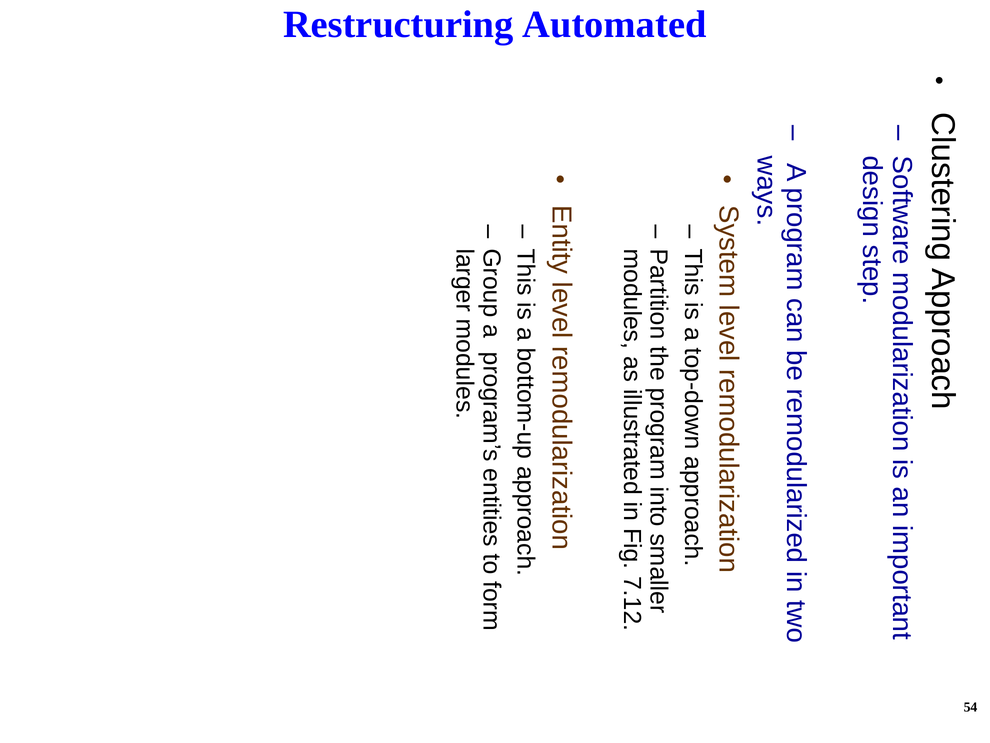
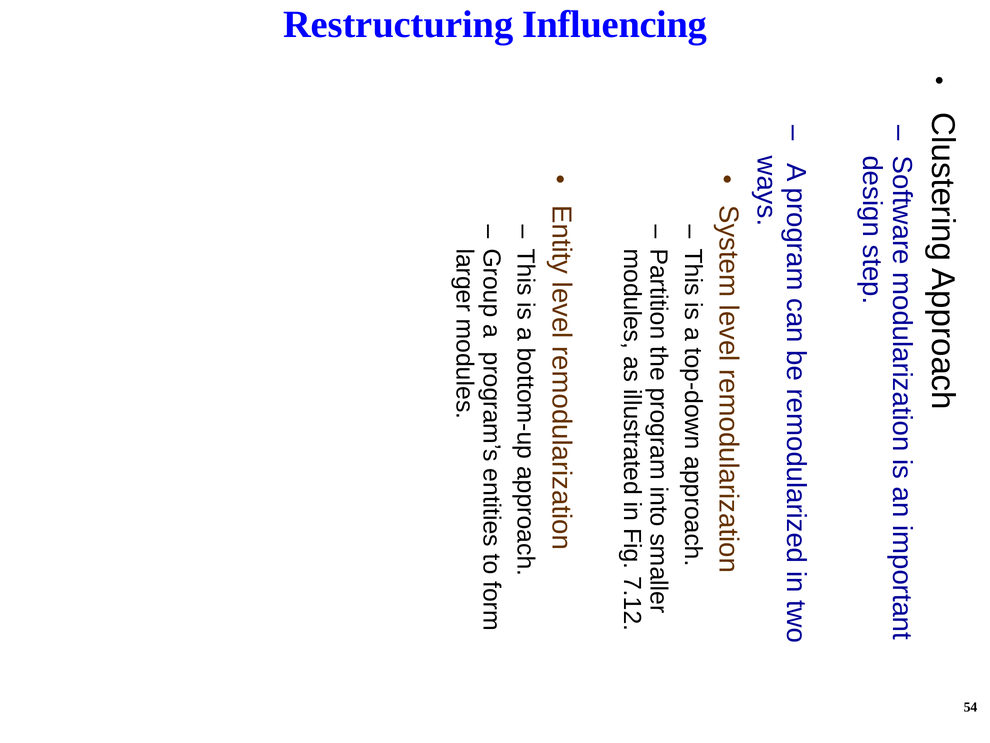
Automated: Automated -> Influencing (615, 24)
